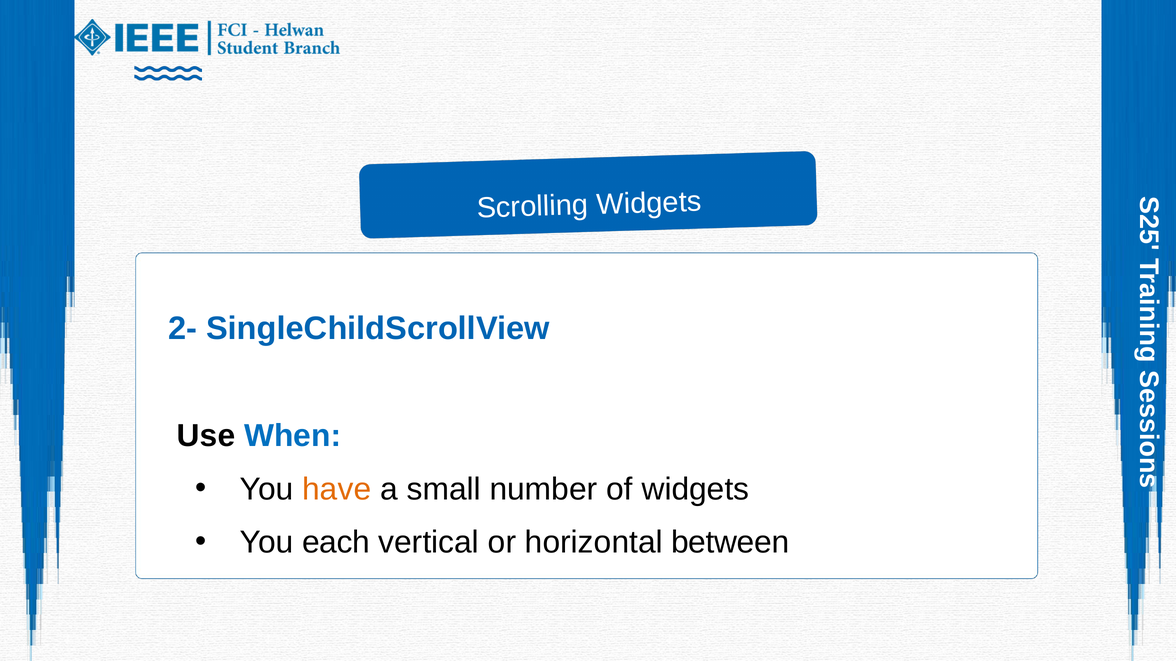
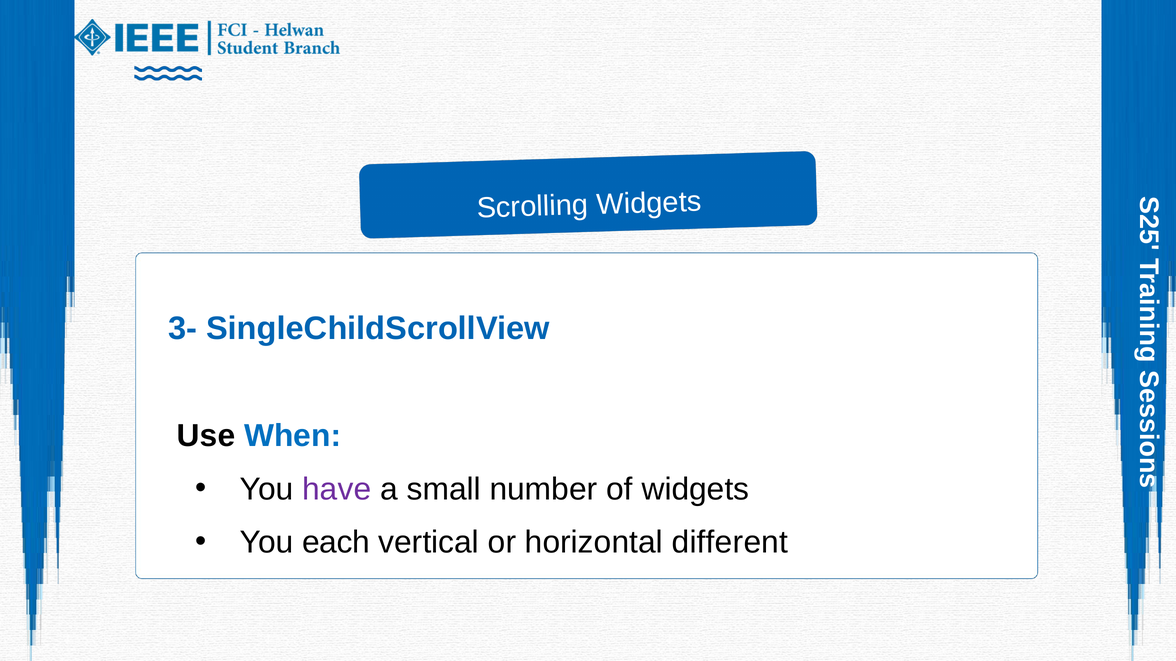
2-: 2- -> 3- (183, 329)
have colour: orange -> purple (337, 489)
between: between -> different (730, 543)
